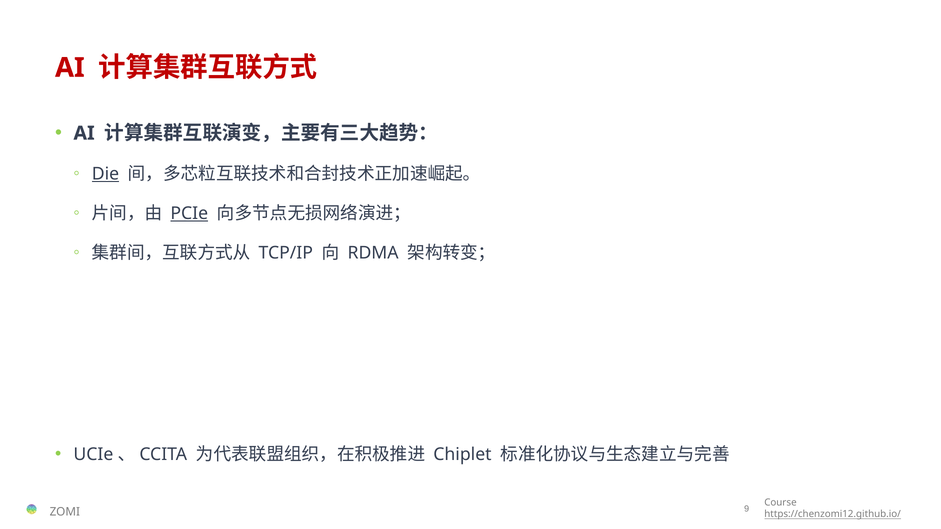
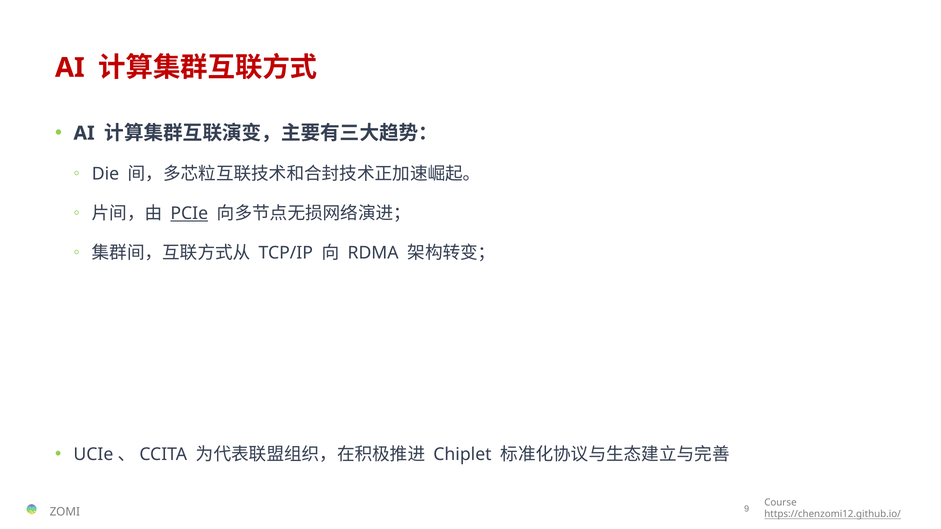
Die underline: present -> none (105, 174)
